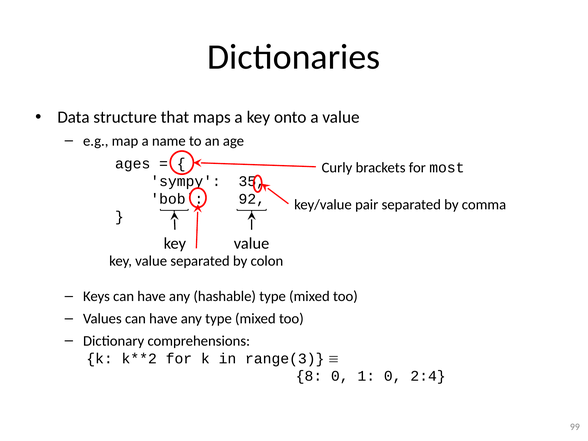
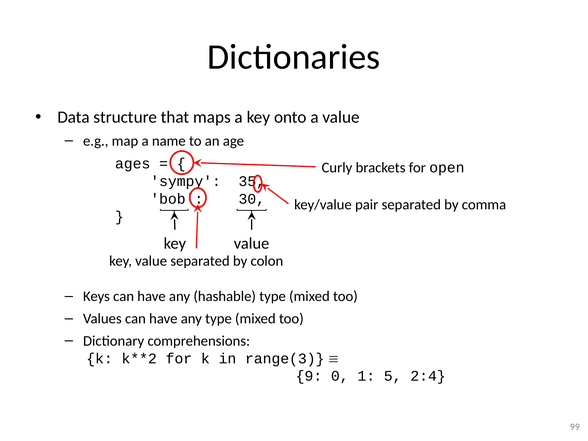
most: most -> open (447, 168)
92: 92 -> 30 (252, 199)
8: 8 -> 9 (309, 376)
1 0: 0 -> 5 (393, 376)
